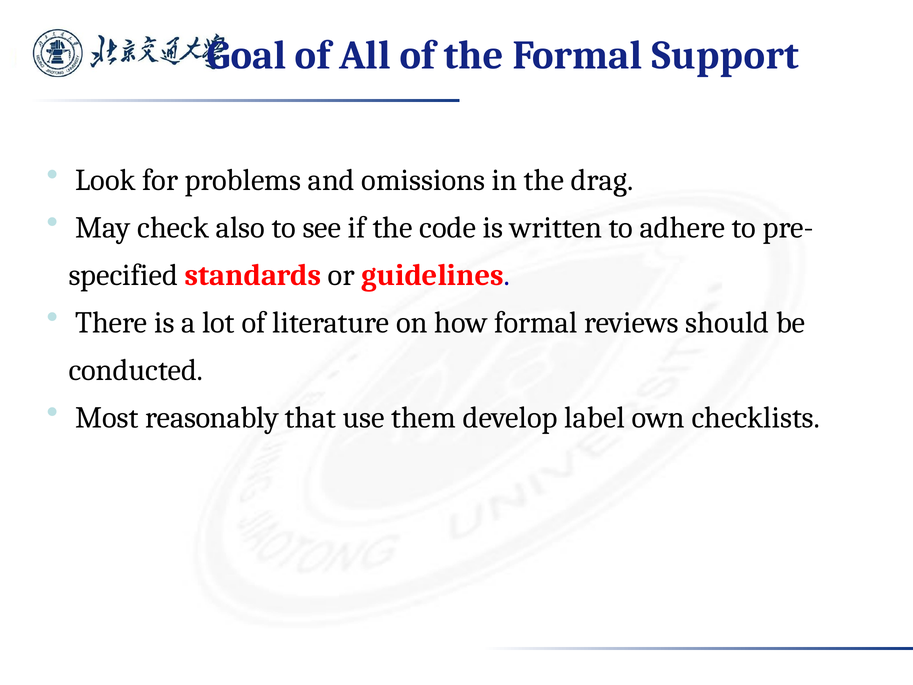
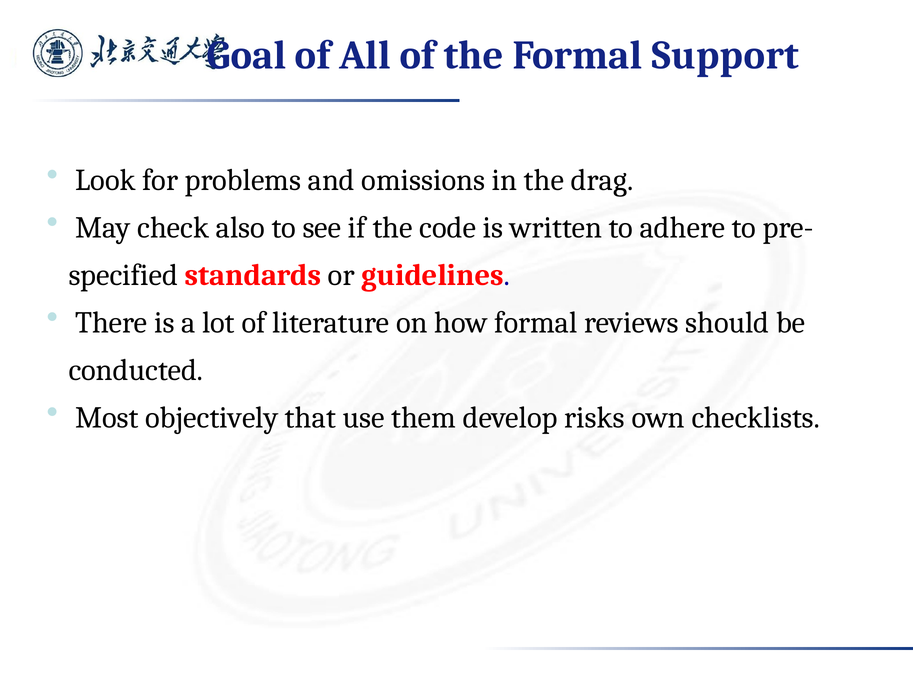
reasonably: reasonably -> objectively (212, 418)
label: label -> risks (595, 418)
